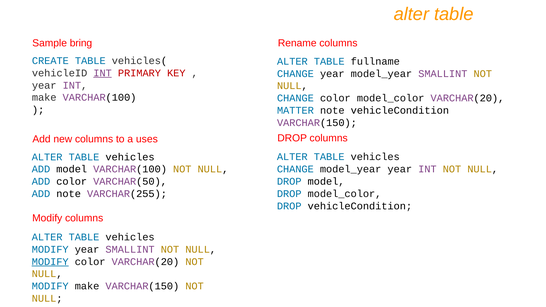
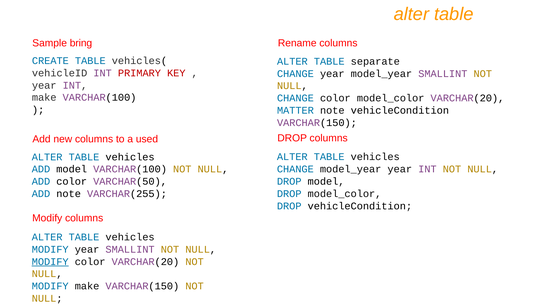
fullname: fullname -> separate (375, 61)
INT underline: present -> none (103, 73)
uses: uses -> used (147, 139)
